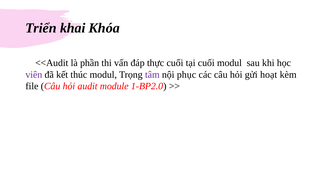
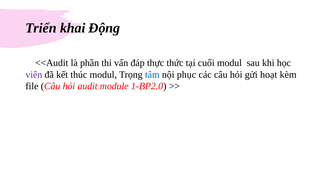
Khóa: Khóa -> Động (104, 28)
thực cuối: cuối -> thức (175, 63)
tâm colour: purple -> blue (152, 75)
